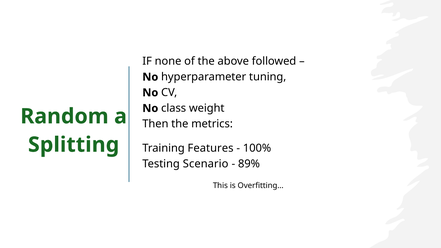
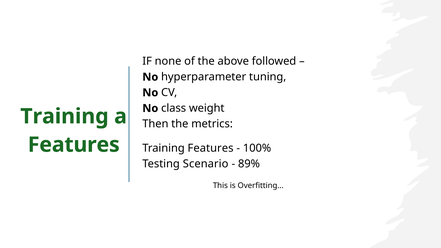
Random: Random -> Training (64, 116)
Splitting: Splitting -> Features (74, 145)
